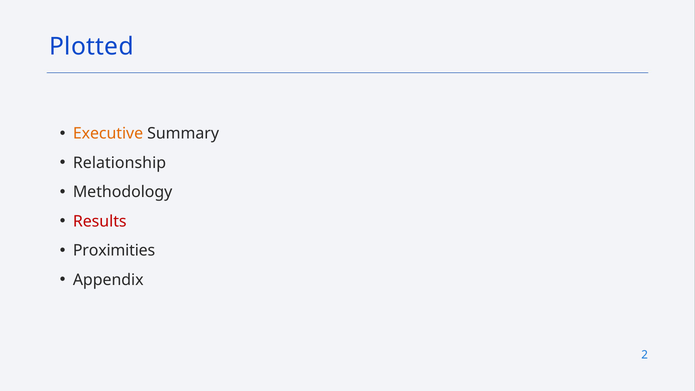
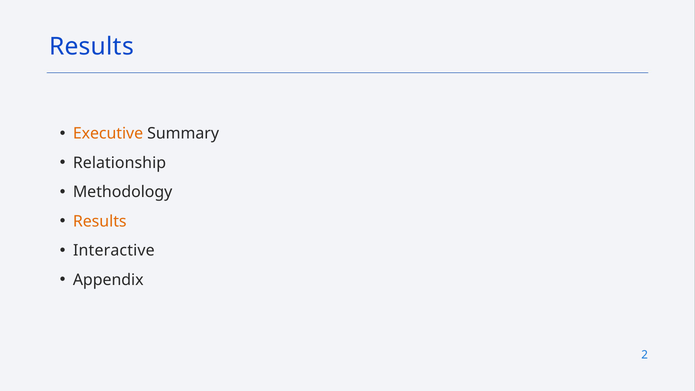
Plotted: Plotted -> Results (91, 46)
Results colour: red -> orange (100, 221)
Proximities: Proximities -> Interactive (114, 251)
